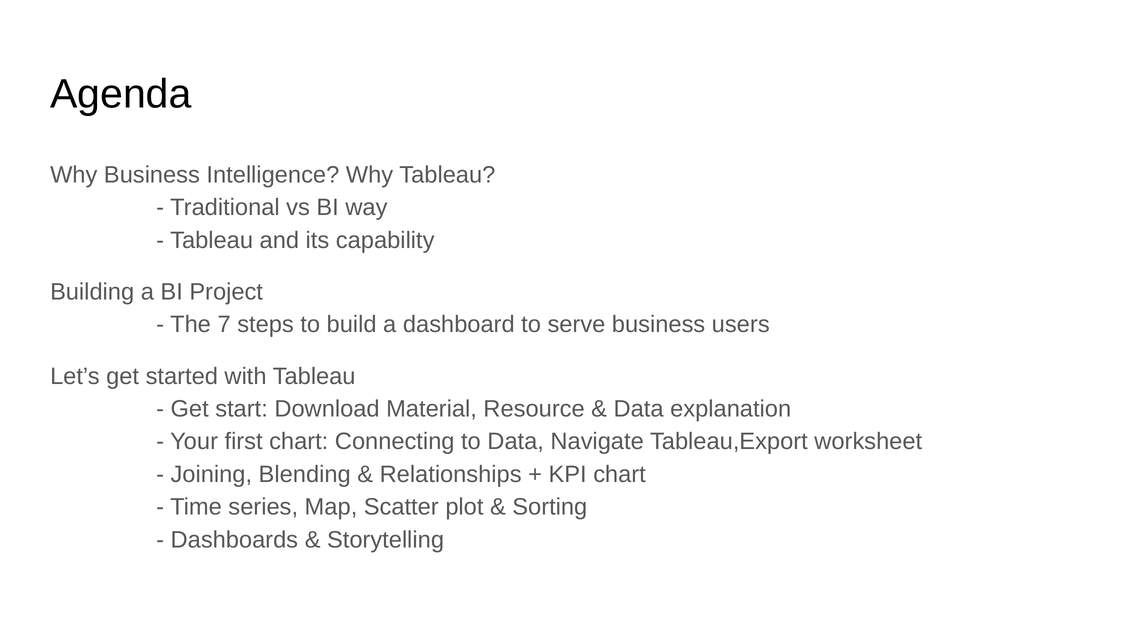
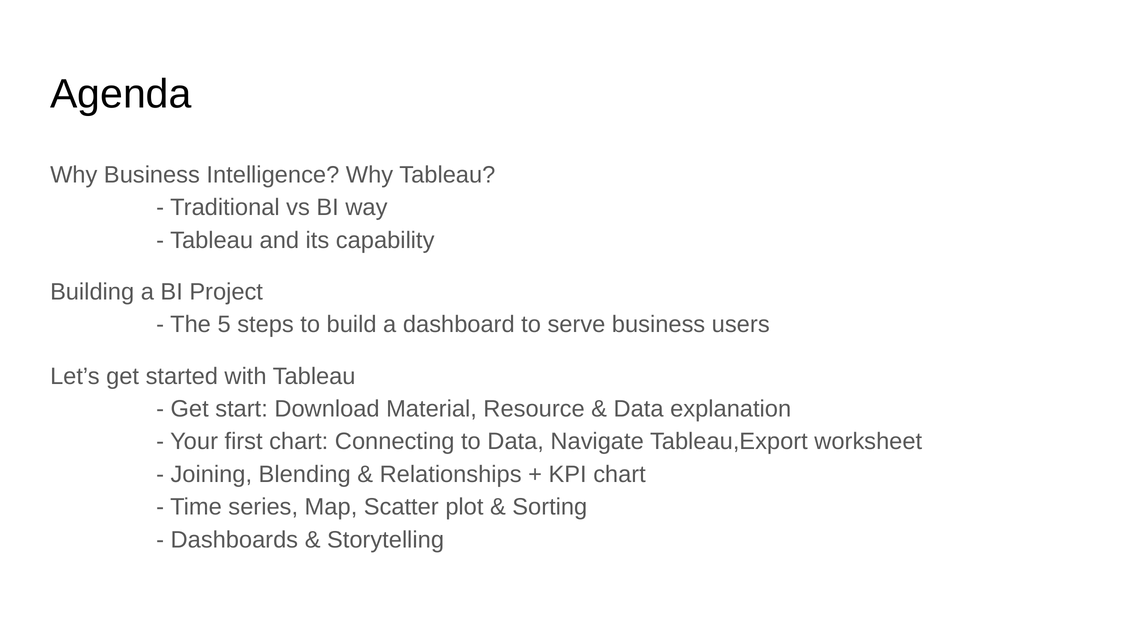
7: 7 -> 5 (224, 324)
